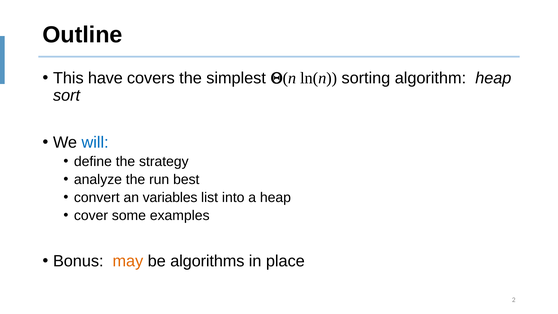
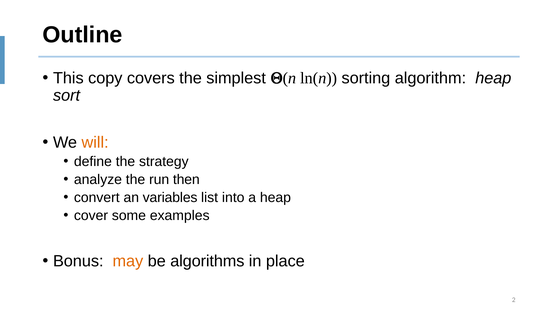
have: have -> copy (105, 78)
will colour: blue -> orange (95, 142)
best: best -> then (186, 179)
